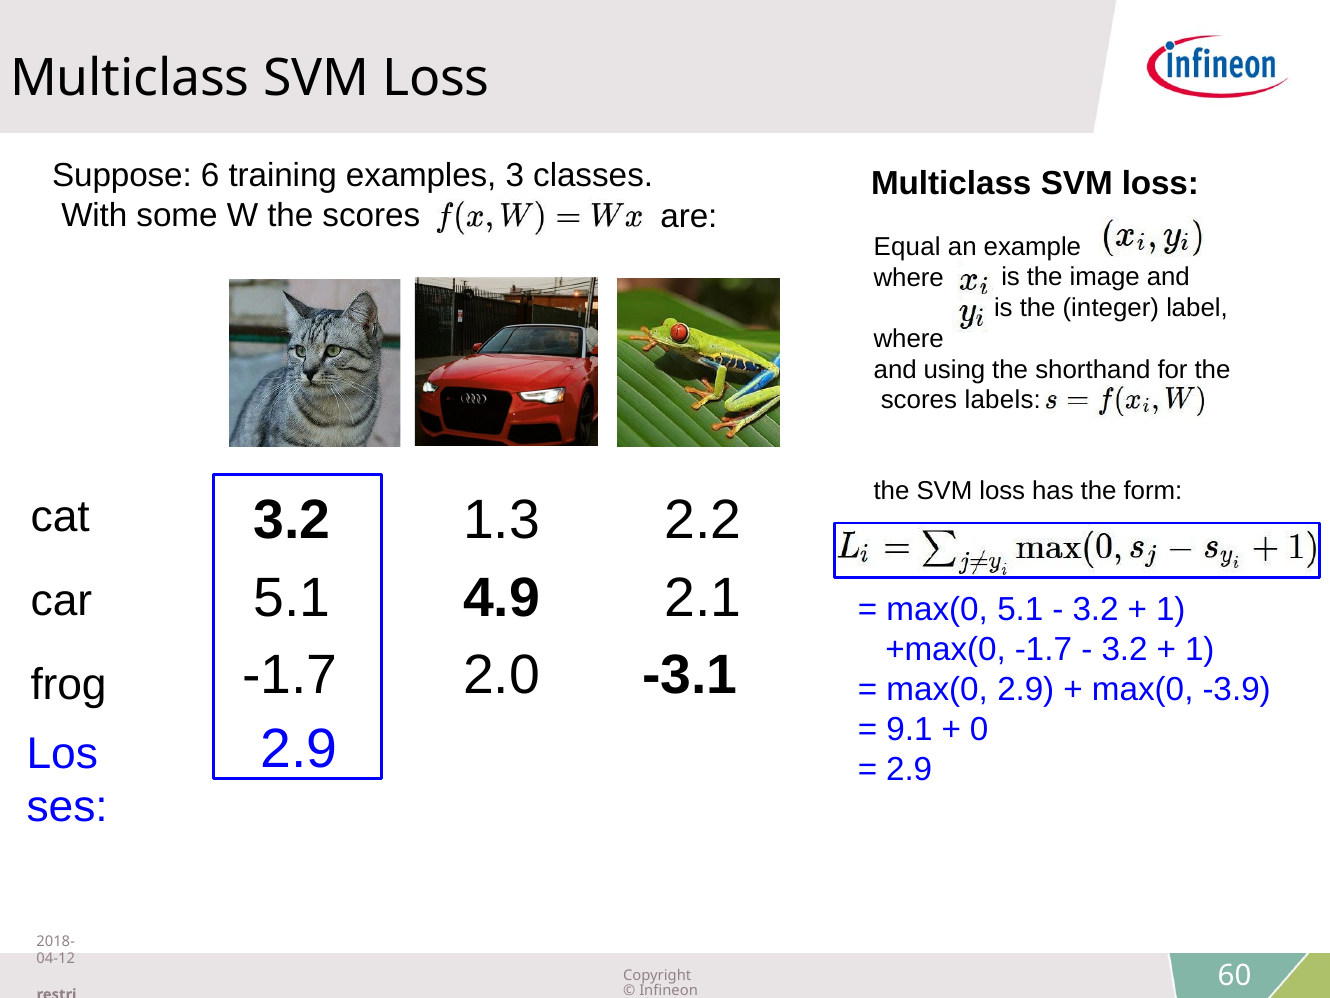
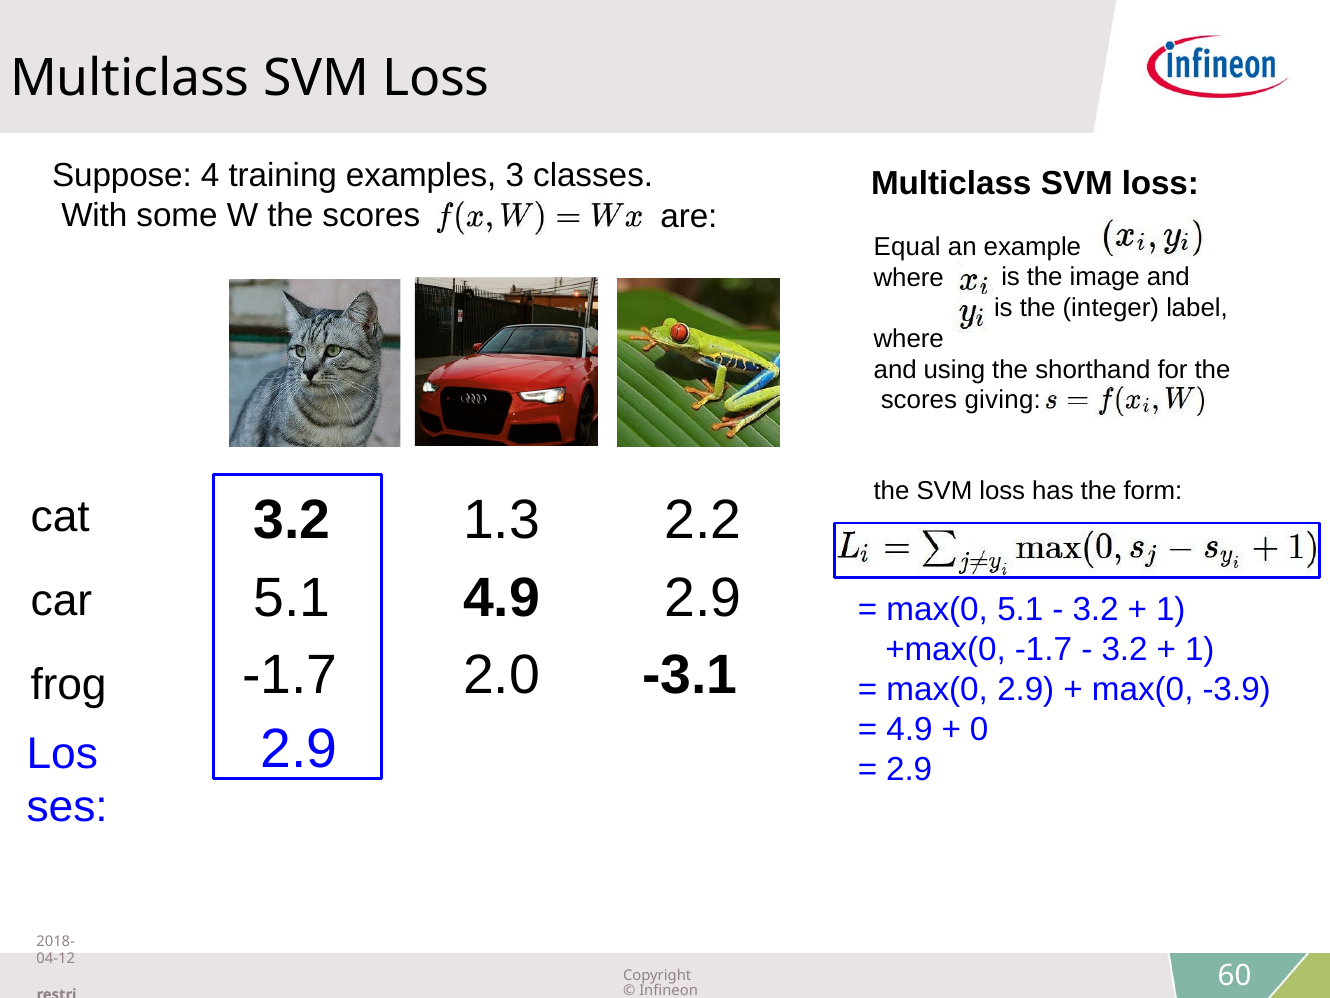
6: 6 -> 4 (210, 176)
labels: labels -> giving (1003, 400)
4.9 2.1: 2.1 -> 2.9 (703, 597)
9.1: 9.1 -> 4.9 (909, 729)
